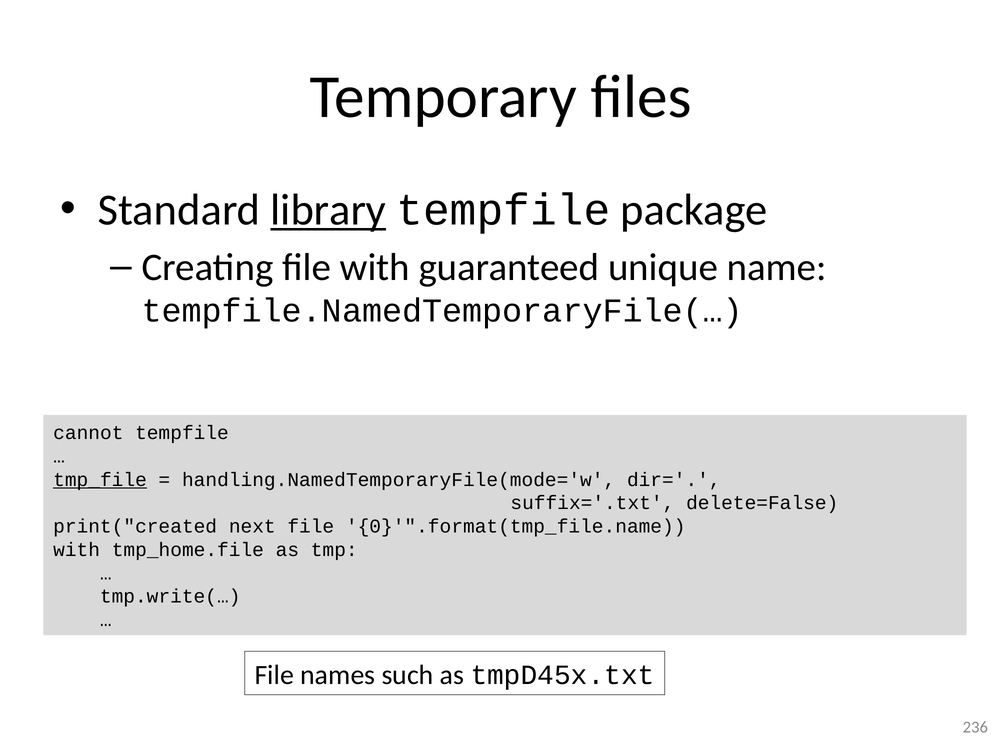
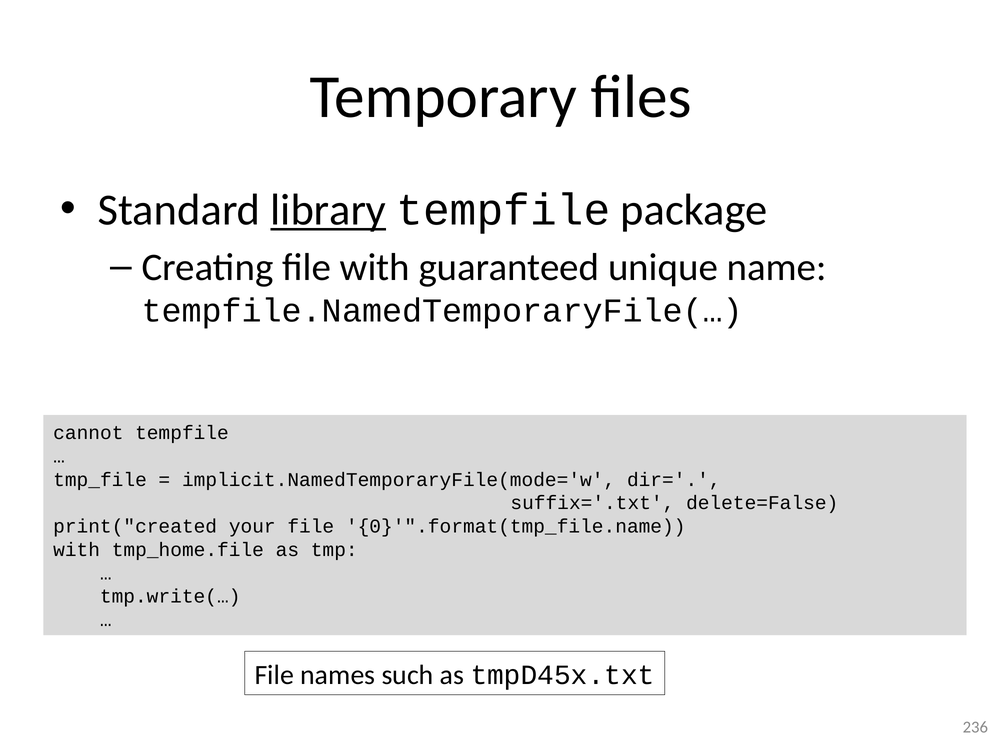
tmp_file underline: present -> none (100, 480)
handling.NamedTemporaryFile(mode='w: handling.NamedTemporaryFile(mode='w -> implicit.NamedTemporaryFile(mode='w (399, 480)
next: next -> your (252, 527)
